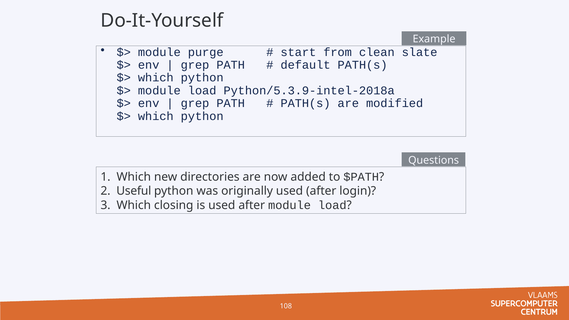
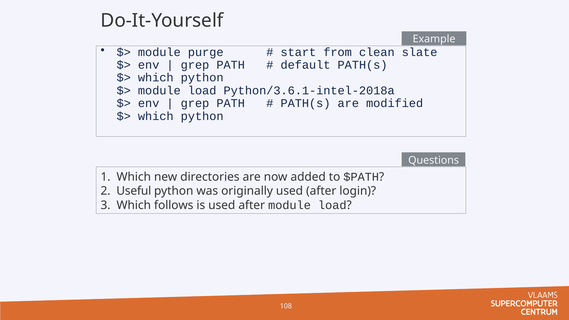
Python/5.3.9-intel-2018a: Python/5.3.9-intel-2018a -> Python/3.6.1-intel-2018a (309, 91)
closing: closing -> follows (174, 205)
